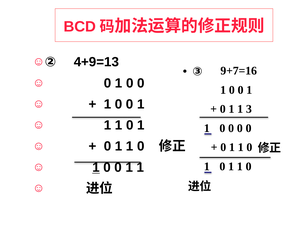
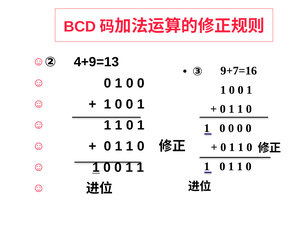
3: 3 -> 0 (249, 109)
